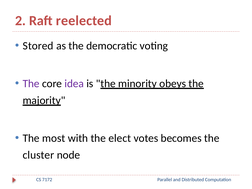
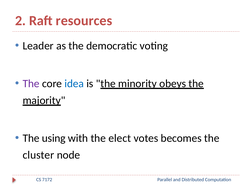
reelected: reelected -> resources (84, 21)
Stored: Stored -> Leader (38, 46)
idea colour: purple -> blue (74, 84)
most: most -> using (54, 138)
